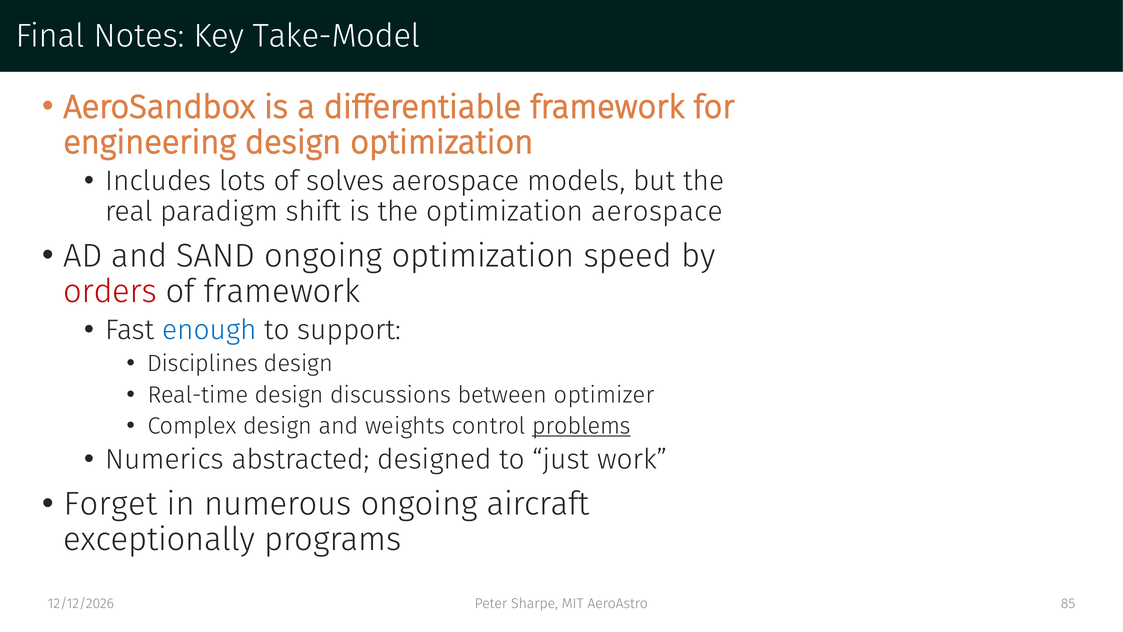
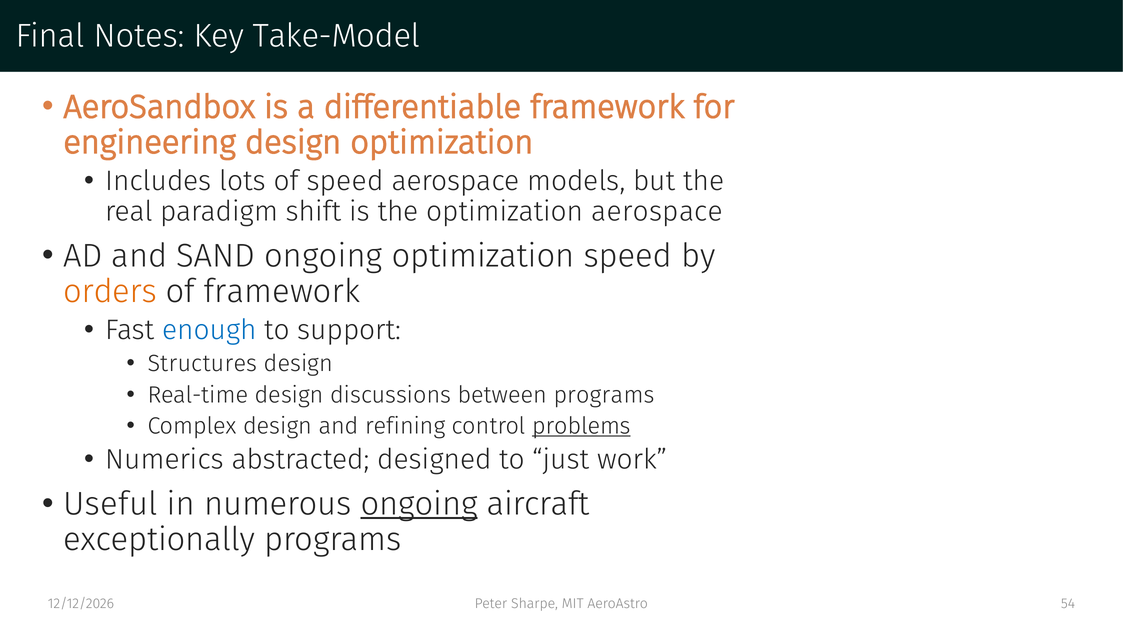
of solves: solves -> speed (345, 181)
orders colour: red -> orange (110, 291)
Disciplines: Disciplines -> Structures (202, 363)
between optimizer: optimizer -> programs (604, 395)
weights: weights -> refining (405, 426)
Forget: Forget -> Useful (110, 504)
ongoing underline: none -> present (419, 504)
85: 85 -> 54 (1068, 603)
